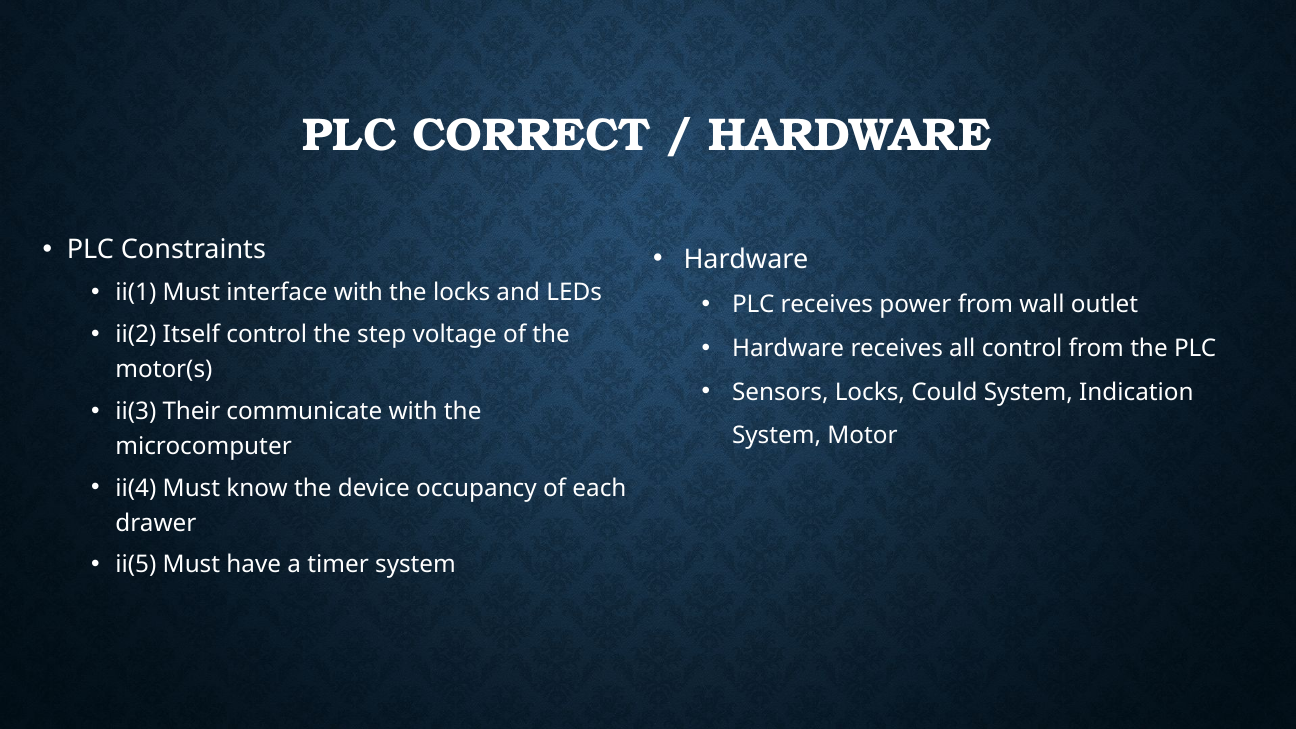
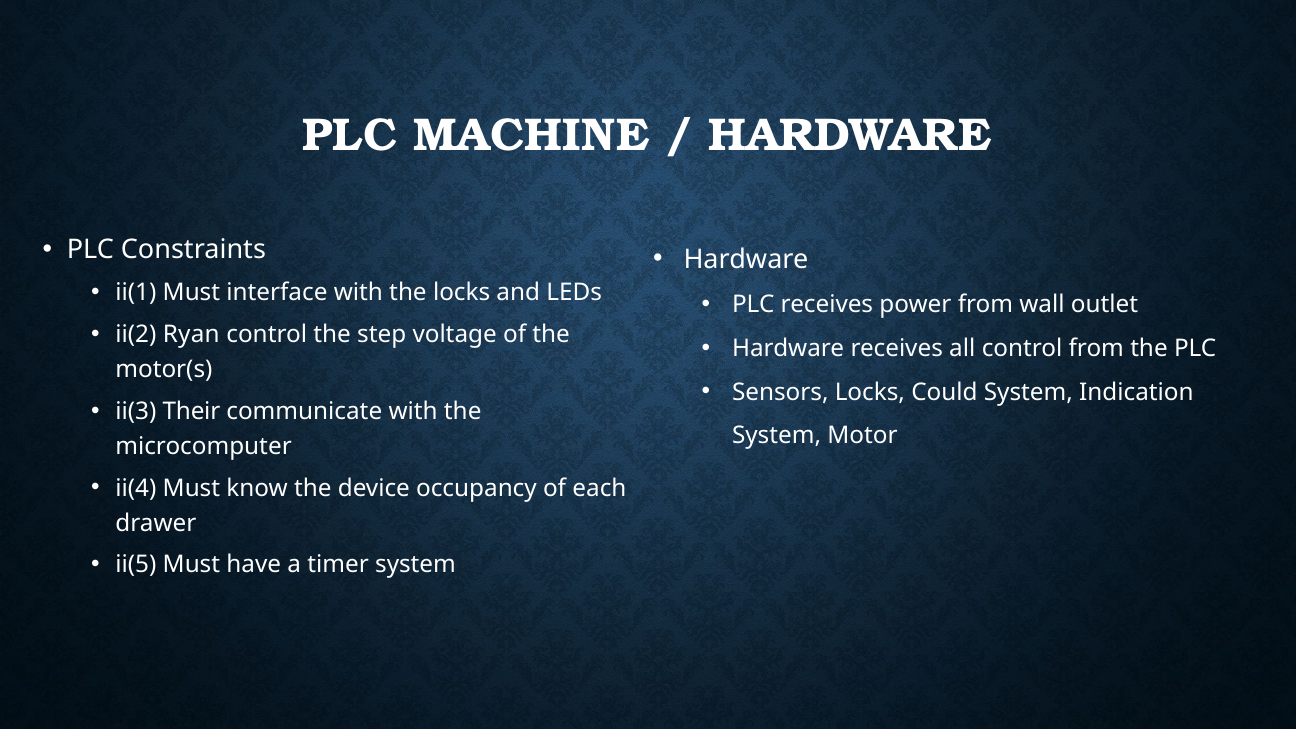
CORRECT: CORRECT -> MACHINE (531, 135)
Itself: Itself -> Ryan (191, 335)
